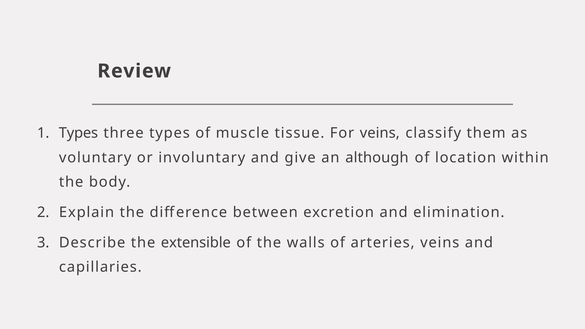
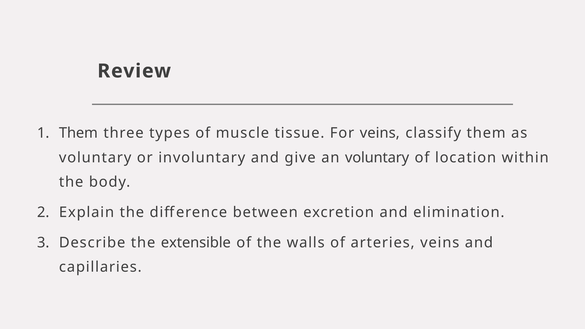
Types: Types -> Them (78, 133)
an although: although -> voluntary (377, 158)
